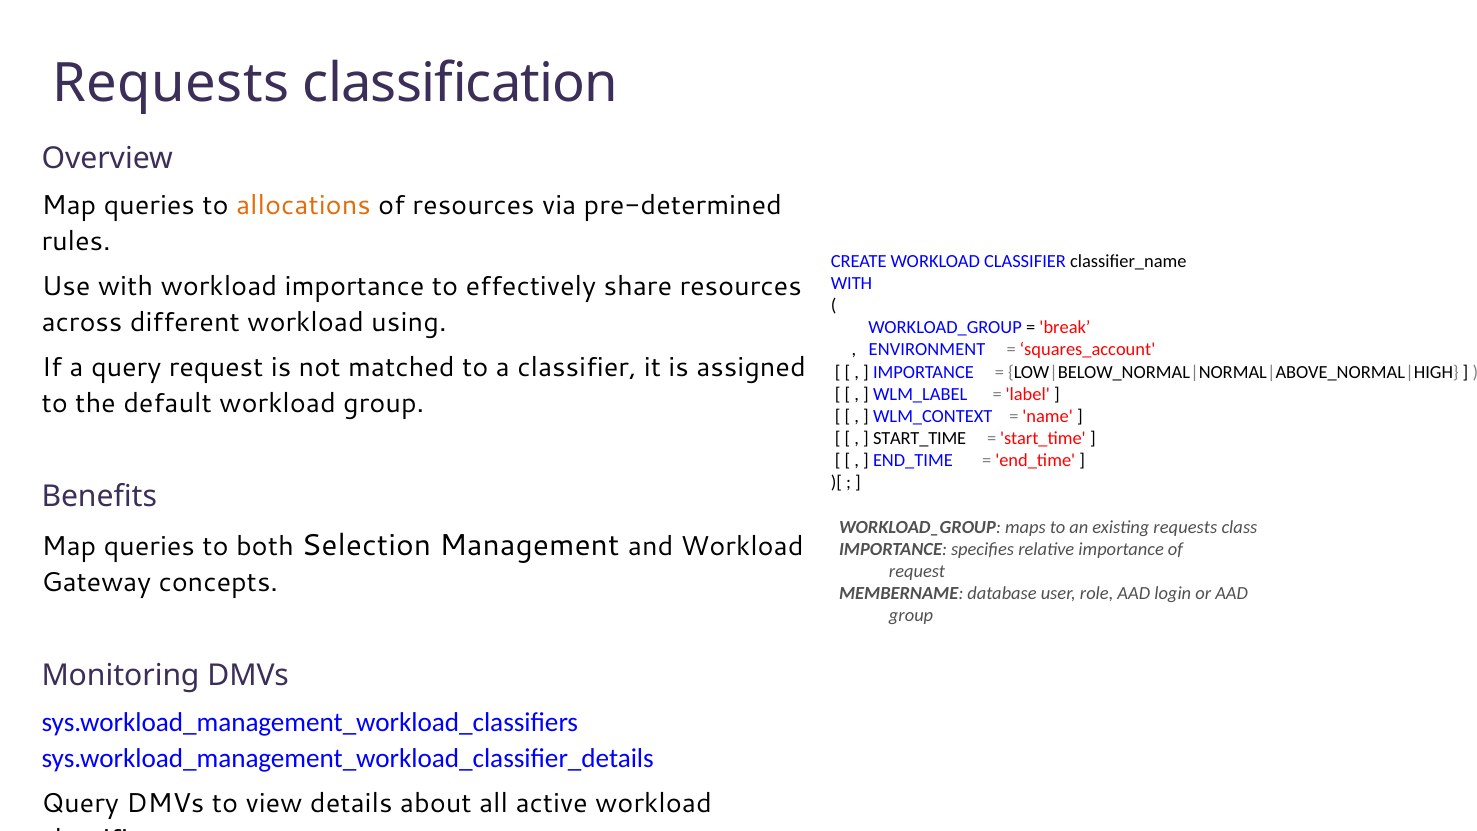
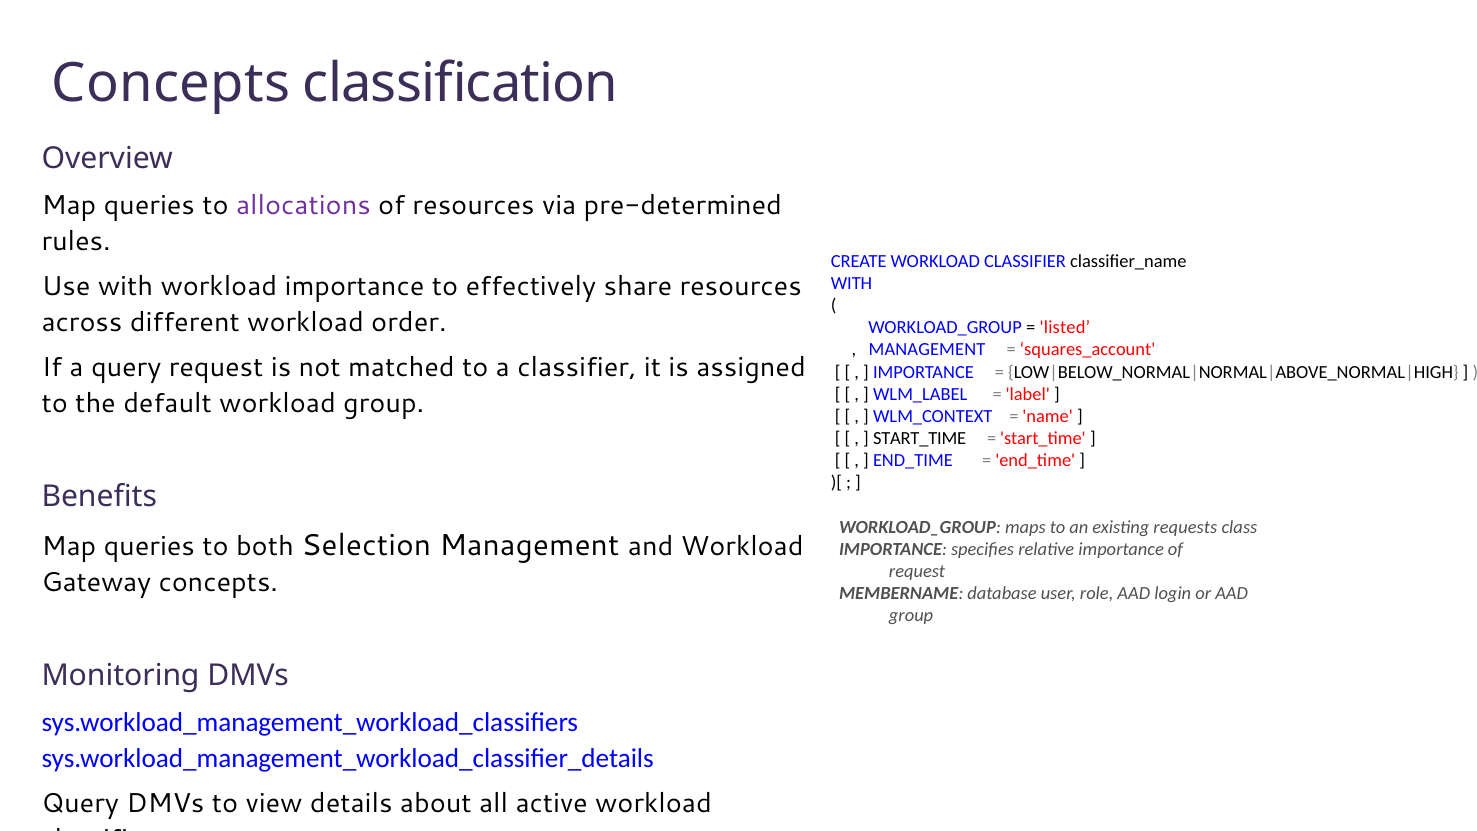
Requests: Requests -> Concepts (171, 83)
allocations colour: orange -> purple (303, 205)
using: using -> order (409, 322)
break: break -> listed (1065, 328)
ENVIRONMENT: ENVIRONMENT -> MANAGEMENT (927, 350)
